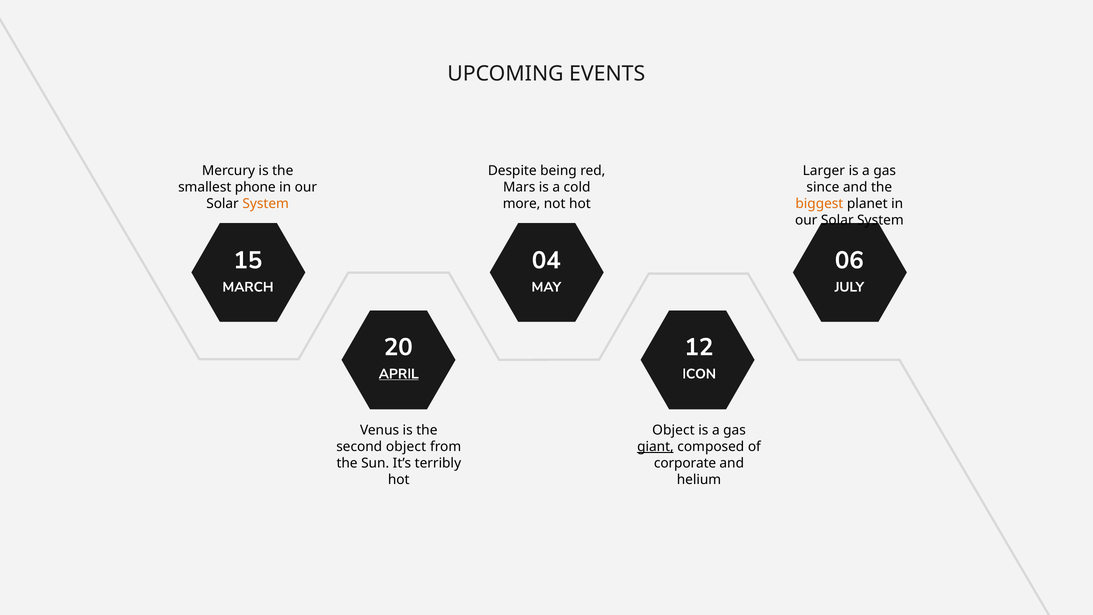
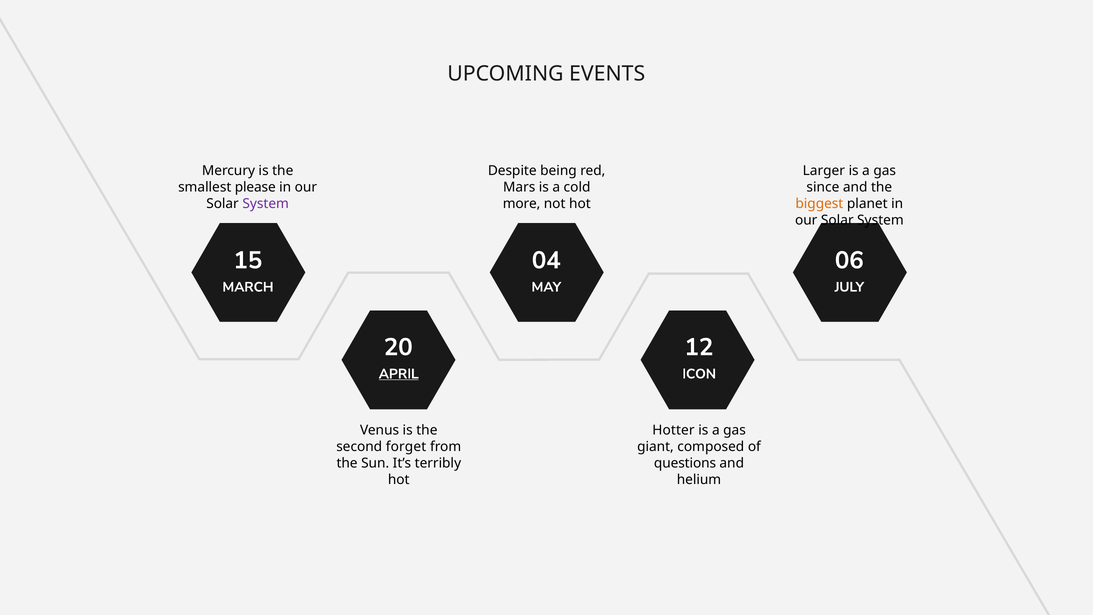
phone: phone -> please (255, 187)
System colour: orange -> purple (266, 204)
Object: Object -> Hotter (673, 430)
second object: object -> forget (406, 447)
giant underline: present -> none (655, 447)
corporate: corporate -> questions (685, 463)
